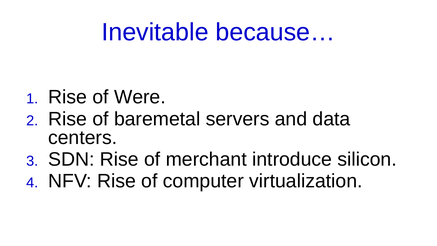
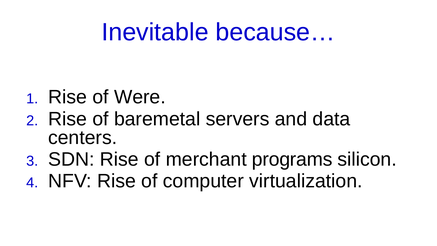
introduce: introduce -> programs (292, 159)
